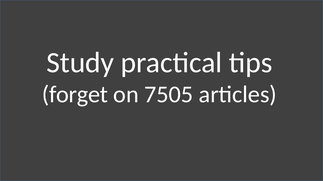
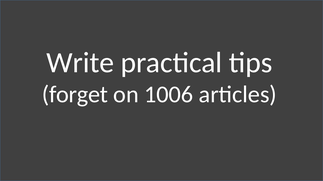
Study: Study -> Write (80, 63)
7505: 7505 -> 1006 (169, 95)
